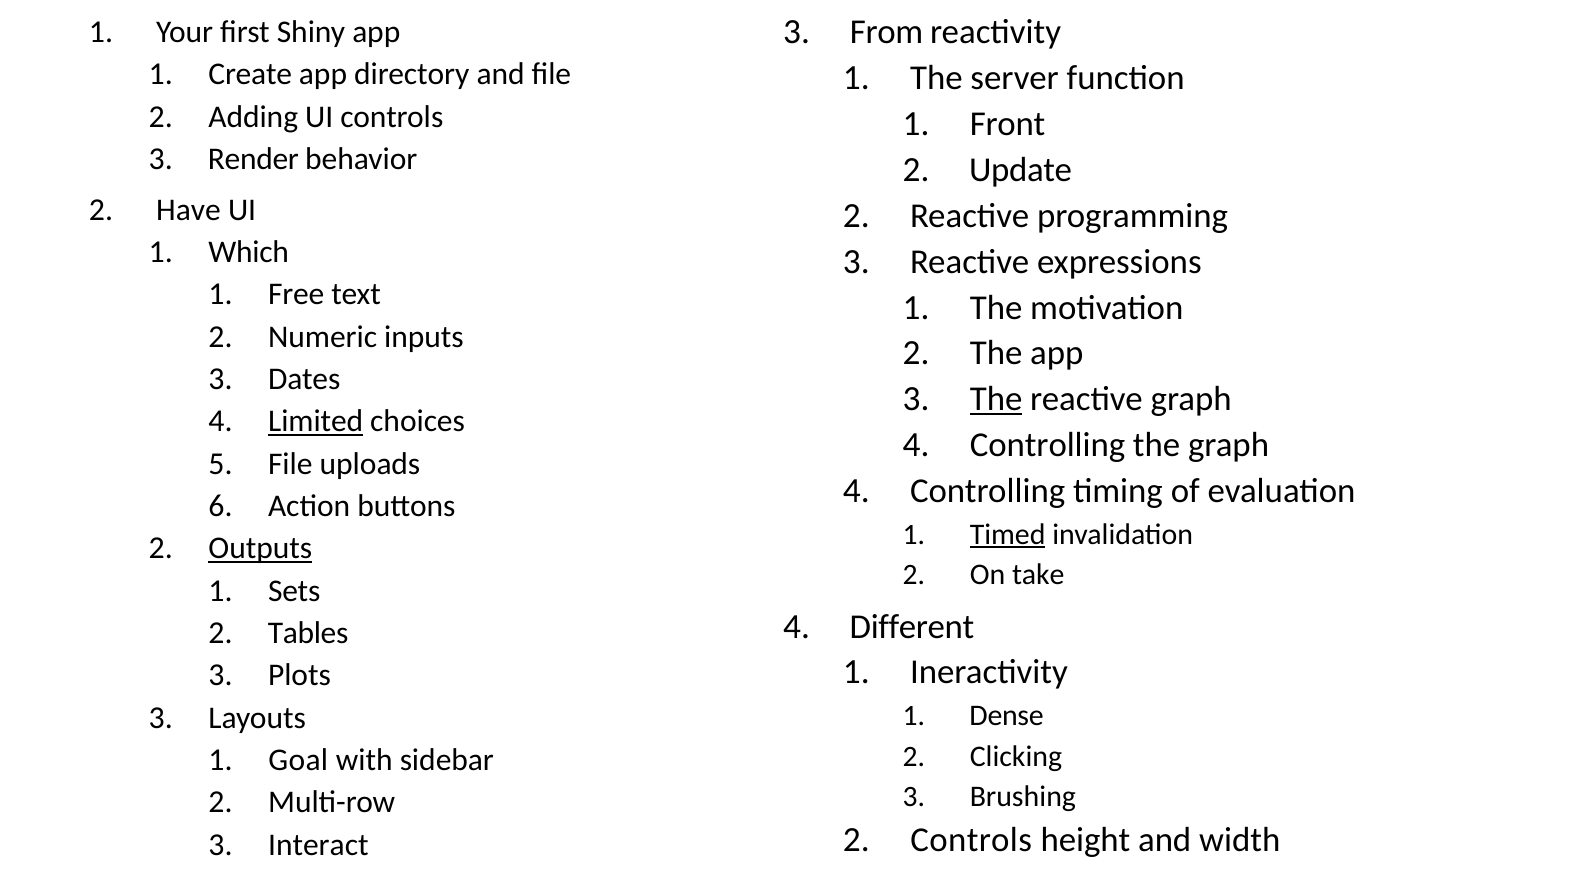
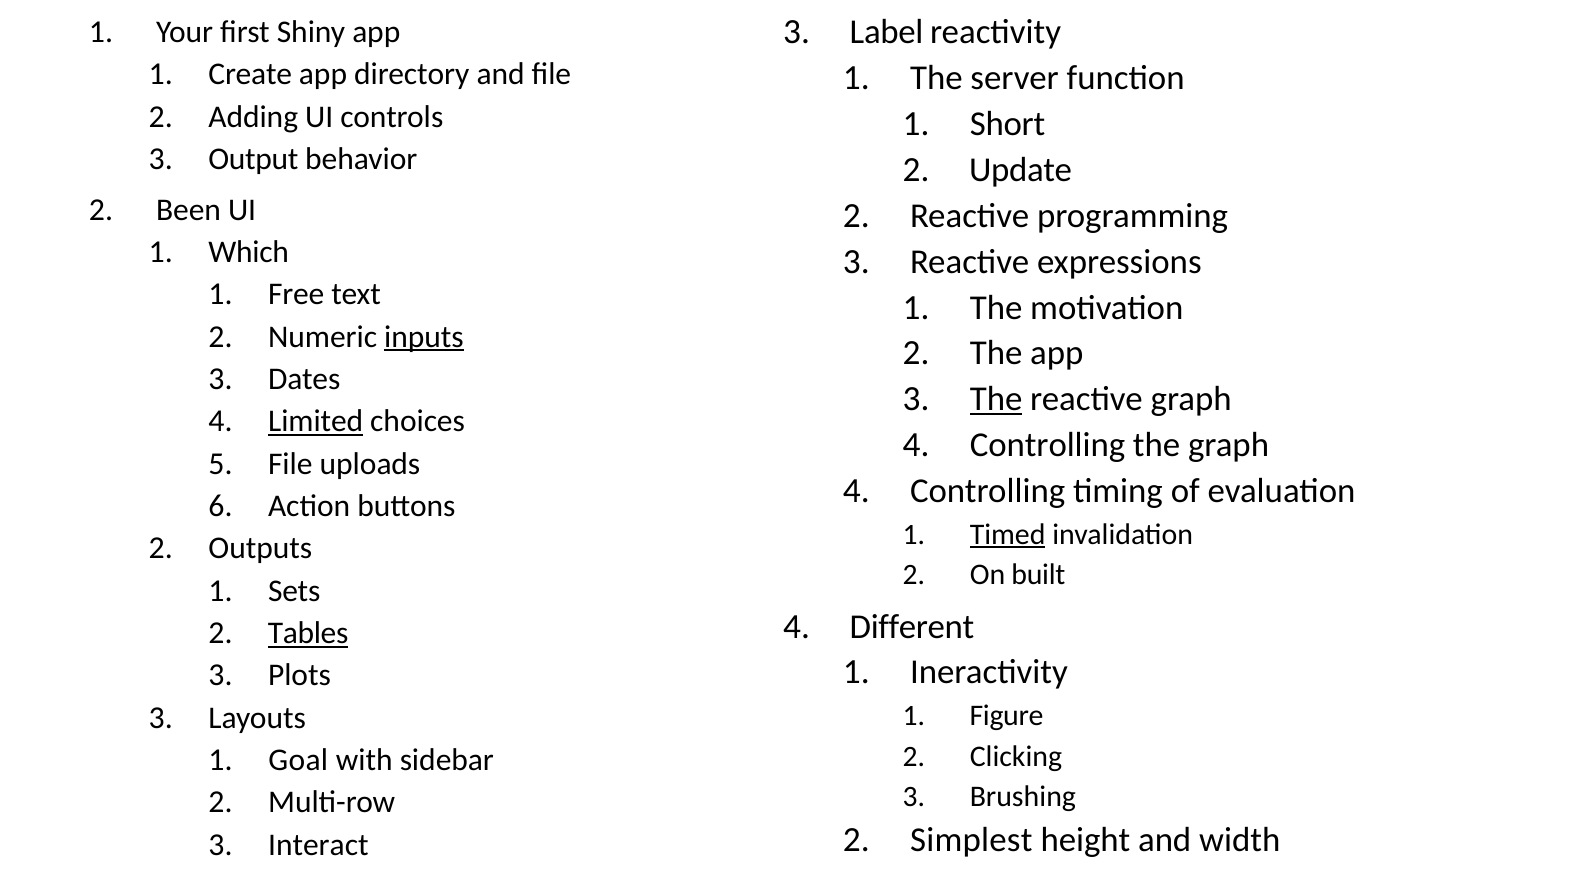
From: From -> Label (886, 32)
Front: Front -> Short (1008, 124)
Render: Render -> Output (253, 159)
Have: Have -> Been (189, 210)
inputs underline: none -> present (424, 337)
Outputs underline: present -> none (260, 548)
take: take -> built (1038, 575)
Tables underline: none -> present (308, 633)
Dense: Dense -> Figure (1007, 716)
Controls: Controls -> Simplest (971, 840)
